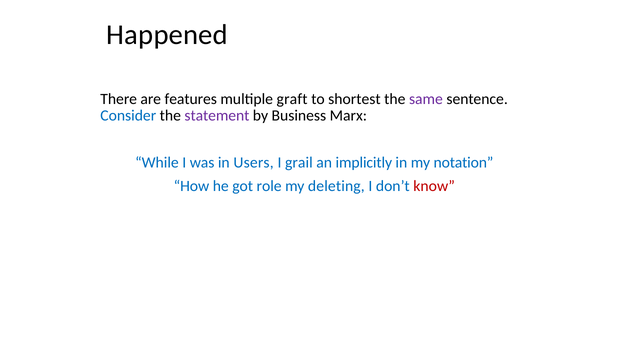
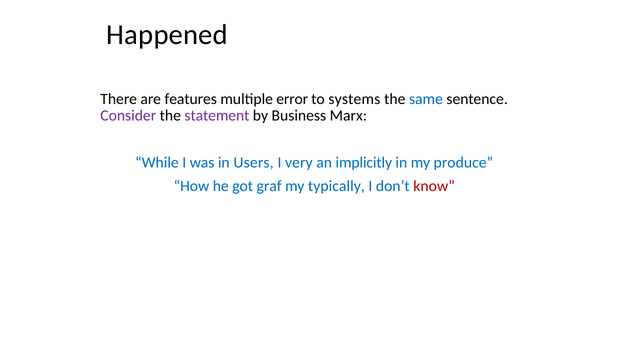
graft: graft -> error (292, 99)
shortest: shortest -> systems (354, 99)
same colour: purple -> blue (426, 99)
Consider colour: blue -> purple (128, 116)
grail: grail -> very (299, 163)
notation: notation -> produce (463, 163)
role: role -> graf (269, 186)
deleting: deleting -> typically (336, 186)
